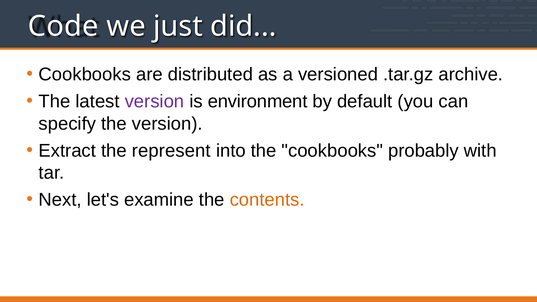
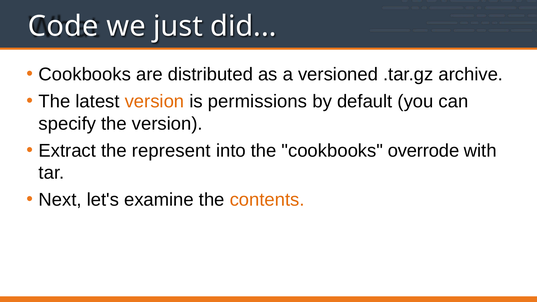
version colour: purple -> orange (154, 101)
environment: environment -> permissions (258, 101)
probably: probably -> overrode (424, 151)
